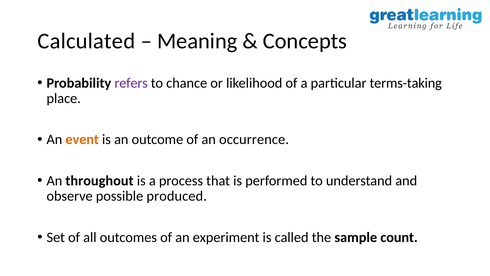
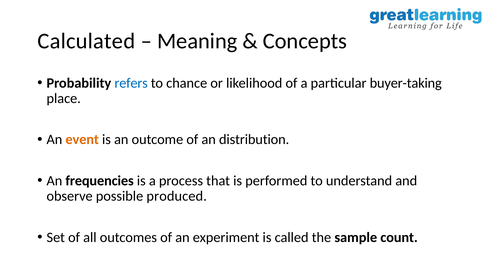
refers colour: purple -> blue (131, 83)
terms-taking: terms-taking -> buyer-taking (406, 83)
occurrence: occurrence -> distribution (254, 139)
throughout: throughout -> frequencies (100, 180)
